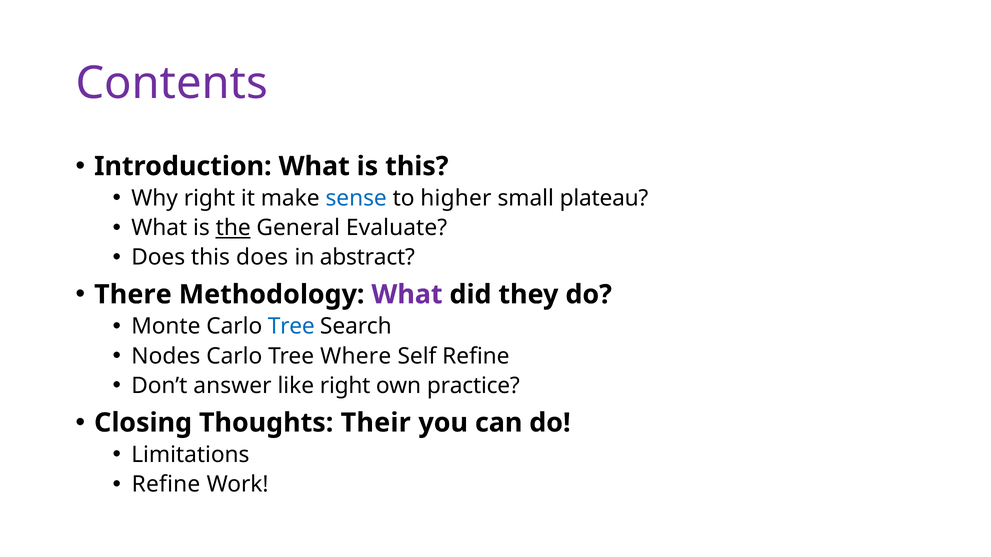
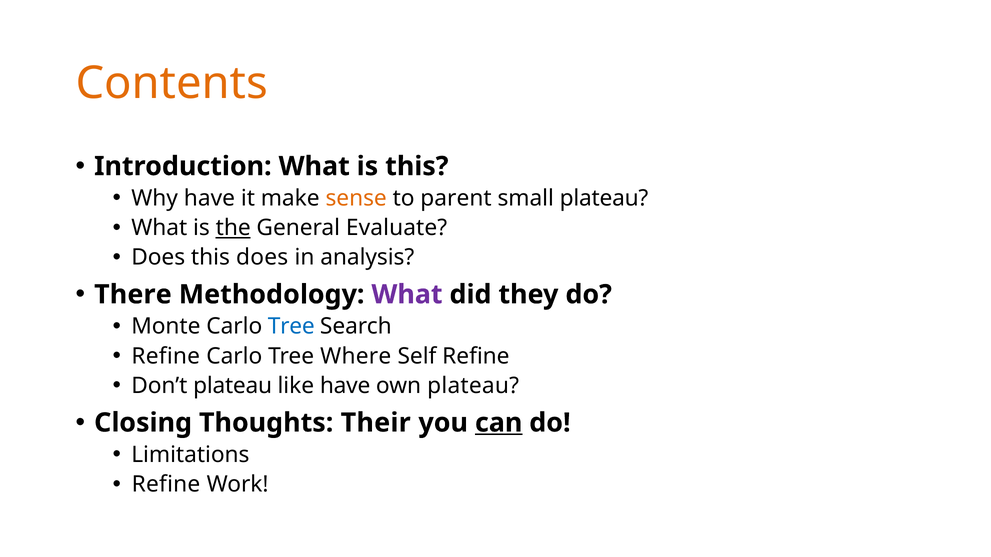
Contents colour: purple -> orange (172, 83)
Why right: right -> have (209, 198)
sense colour: blue -> orange (356, 198)
higher: higher -> parent (456, 198)
abstract: abstract -> analysis (367, 258)
Nodes: Nodes -> Refine (166, 356)
Don’t answer: answer -> plateau (233, 386)
like right: right -> have (345, 386)
own practice: practice -> plateau (473, 386)
can underline: none -> present (499, 423)
